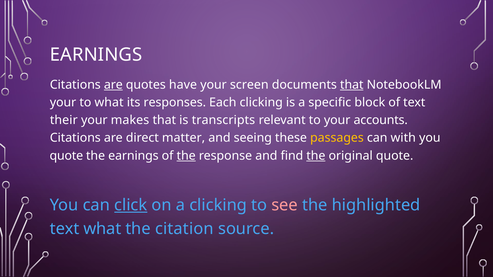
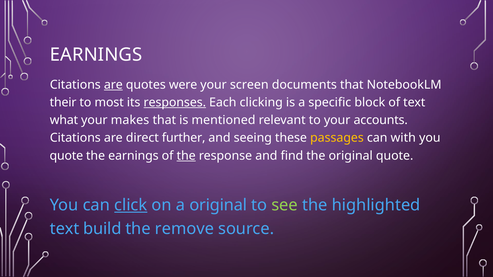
have: have -> were (183, 85)
that underline: present -> none (352, 85)
your: your -> their (63, 103)
to what: what -> most (109, 103)
responses underline: none -> present (175, 103)
their: their -> what (64, 120)
transcripts: transcripts -> mentioned (223, 120)
matter: matter -> further (184, 138)
the underline: present -> none (316, 156)
a clicking: clicking -> original (218, 205)
see colour: pink -> light green (285, 205)
text what: what -> build (102, 229)
citation: citation -> remove (184, 229)
